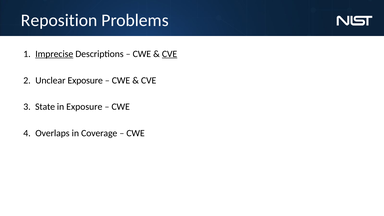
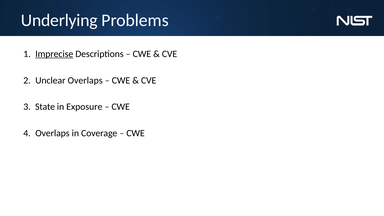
Reposition: Reposition -> Underlying (59, 20)
CVE underline: present -> none (170, 54)
Unclear Exposure: Exposure -> Overlaps (85, 80)
